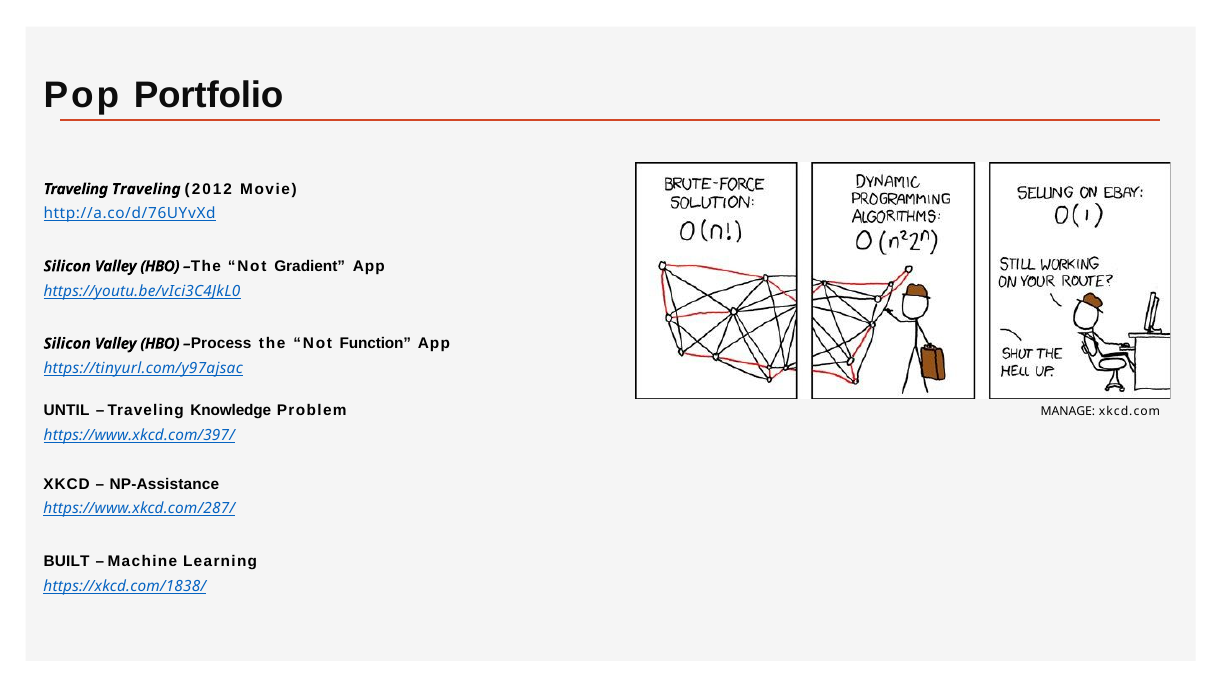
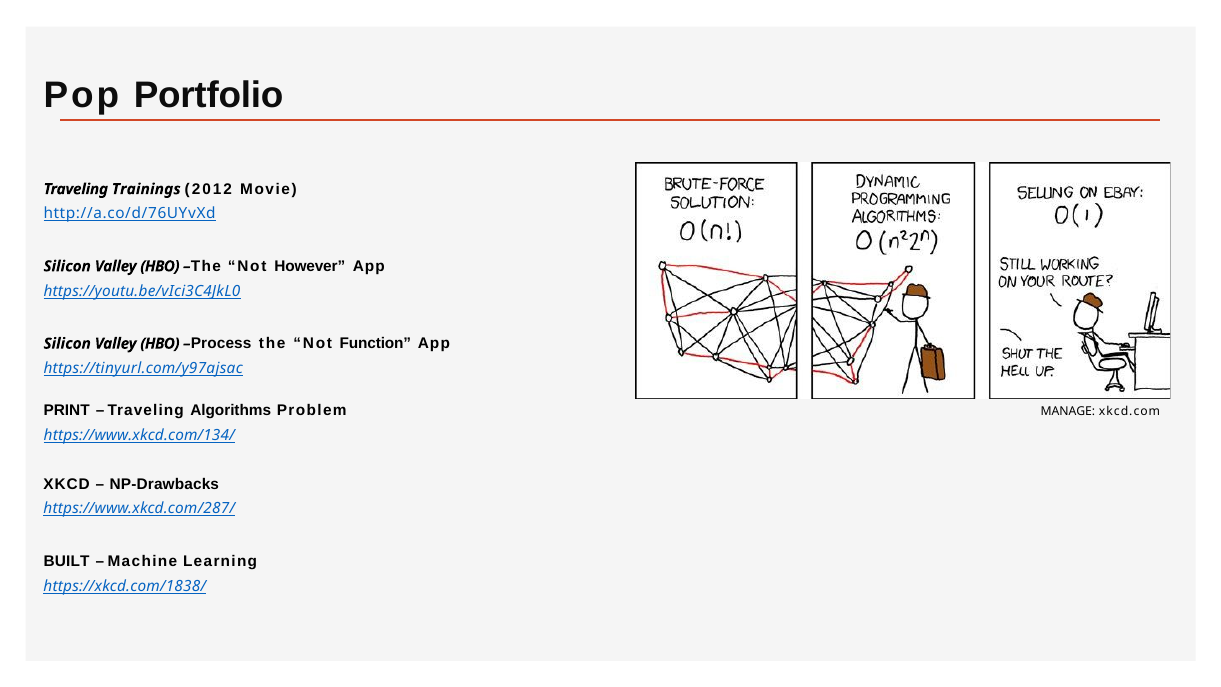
Traveling Traveling: Traveling -> Trainings (146, 189)
Gradient: Gradient -> However (310, 266)
UNTIL: UNTIL -> PRINT (67, 410)
Knowledge: Knowledge -> Algorithms (231, 410)
https://www.xkcd.com/397/: https://www.xkcd.com/397/ -> https://www.xkcd.com/134/ (139, 435)
NP-Assistance: NP-Assistance -> NP-Drawbacks (164, 484)
